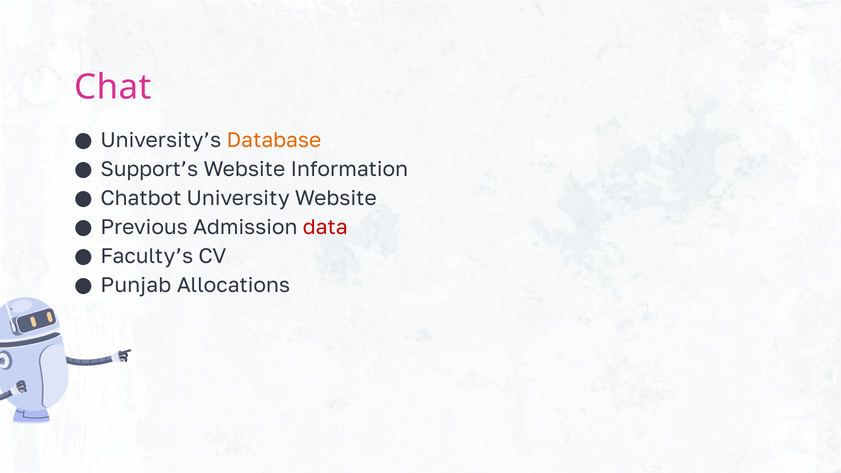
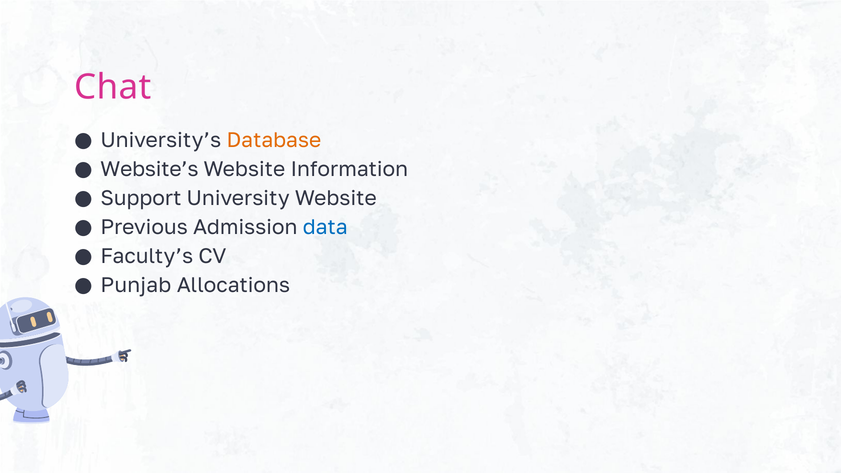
Support’s: Support’s -> Website’s (149, 170)
Chatbot: Chatbot -> Support (141, 199)
data colour: red -> blue (325, 228)
